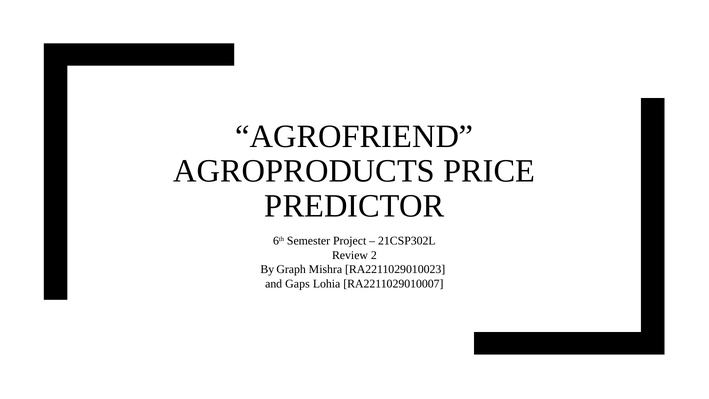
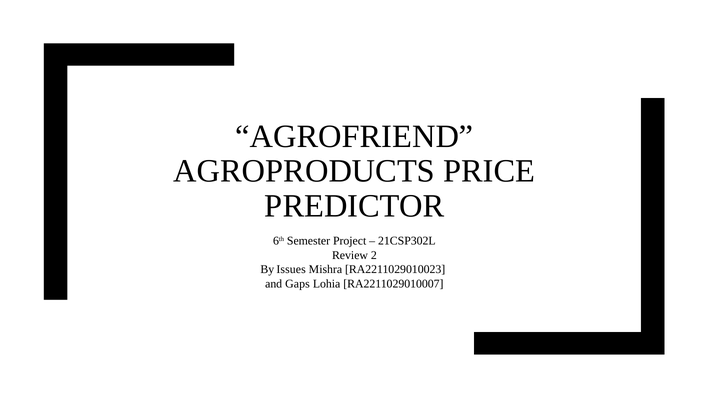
Graph: Graph -> Issues (291, 269)
